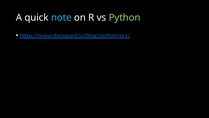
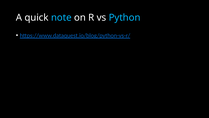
Python colour: light green -> light blue (125, 18)
